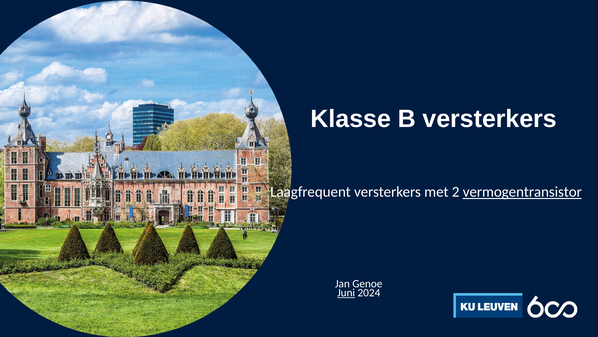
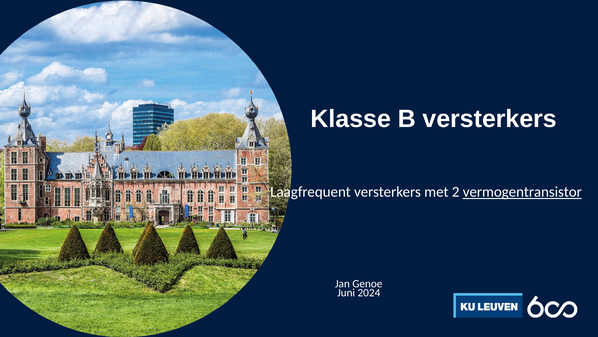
Juni underline: present -> none (346, 292)
